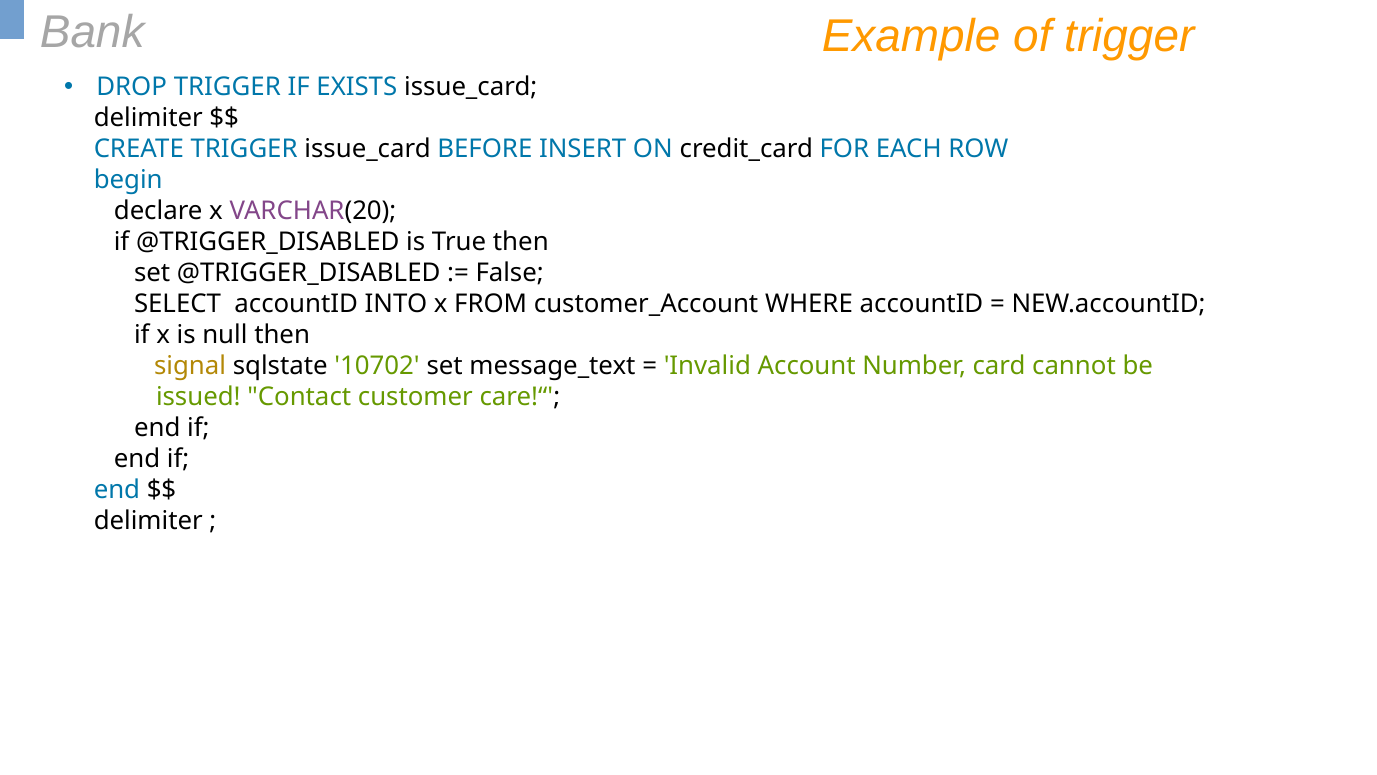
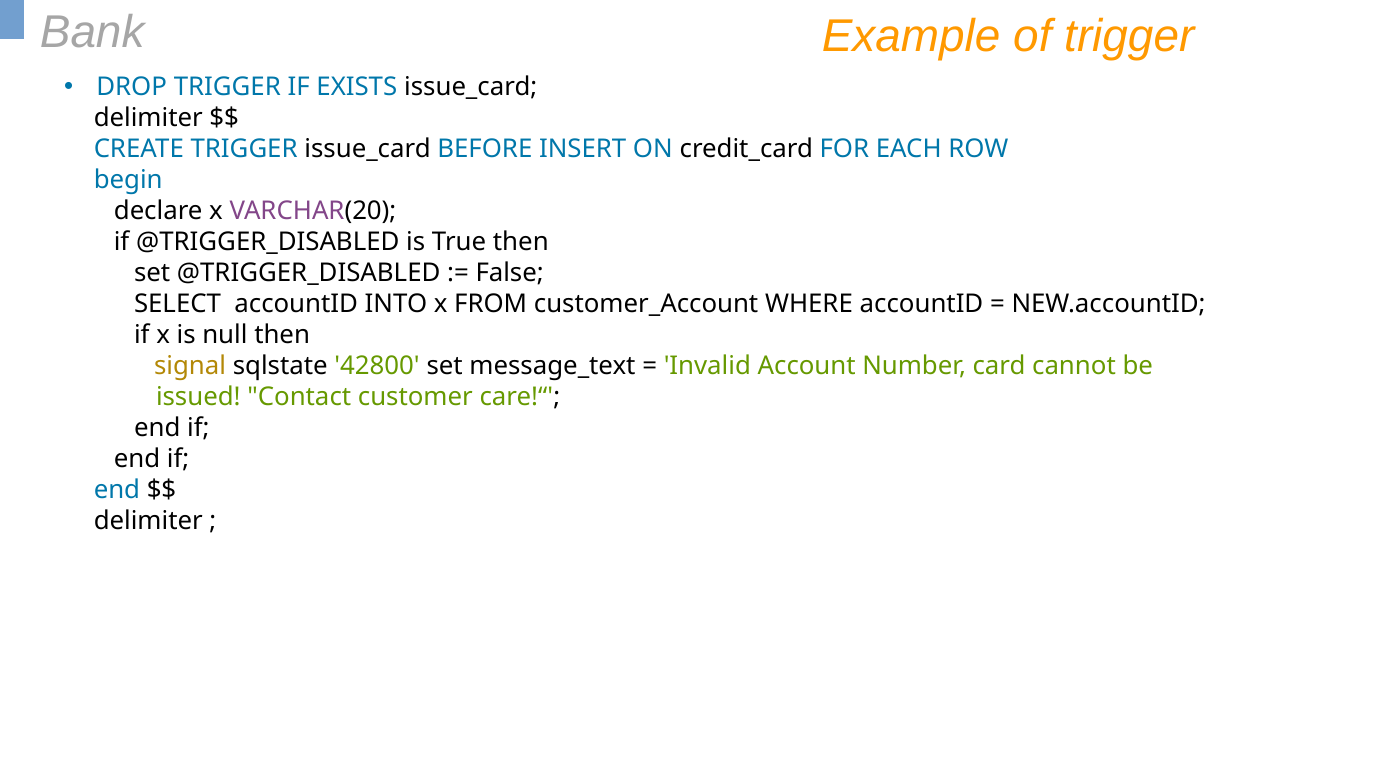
10702: 10702 -> 42800 (377, 366)
